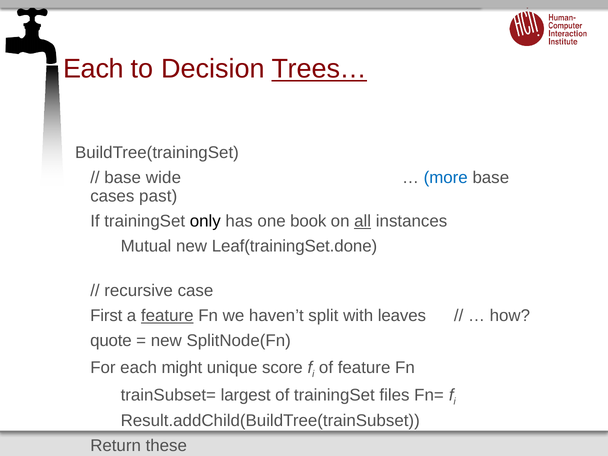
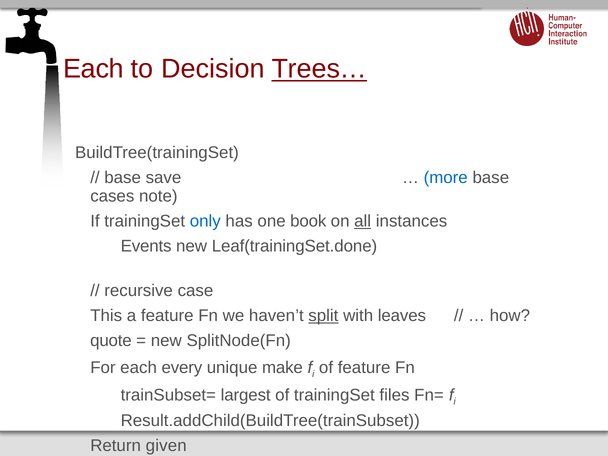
wide: wide -> save (163, 178)
past: past -> note (158, 196)
only colour: black -> blue (205, 221)
Mutual: Mutual -> Events (146, 246)
First: First -> This (106, 315)
feature underline: present -> none (167, 315)
split underline: none -> present (323, 315)
might: might -> every (182, 367)
score: score -> make (282, 367)
these: these -> given (166, 445)
